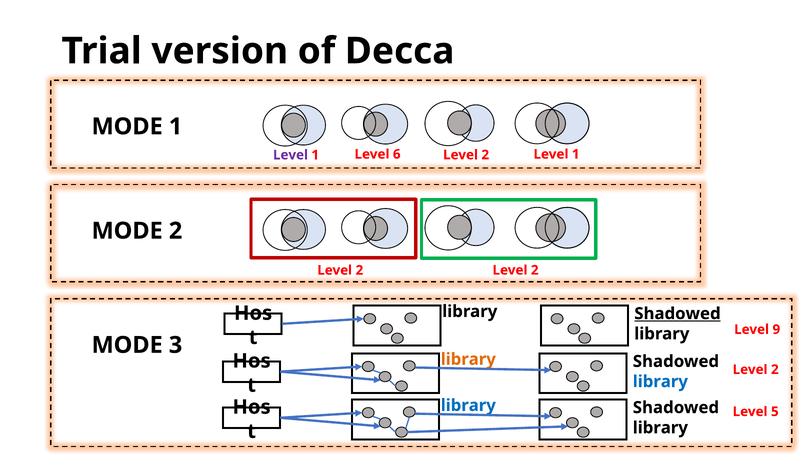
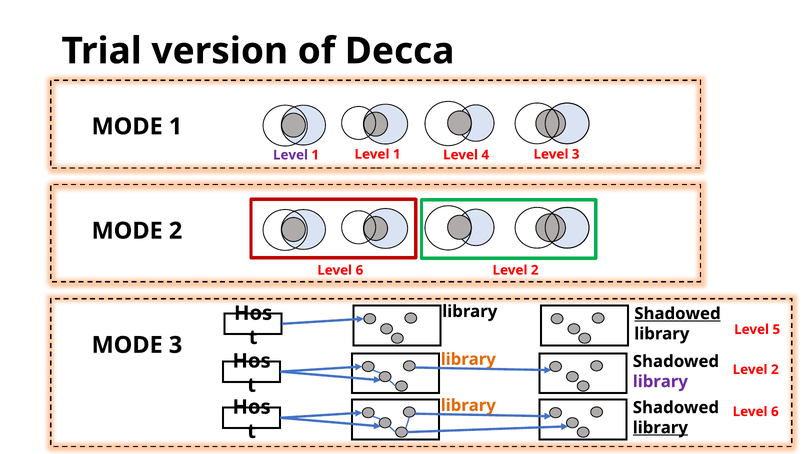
1 Level 6: 6 -> 1 (397, 154)
2: 2 -> 4 (485, 155)
1: 1 -> 3 (576, 154)
2: 2 -> 6 (359, 271)
9: 9 -> 5 (776, 330)
library colour: blue -> purple (660, 382)
library colour: blue -> orange (468, 406)
5: 5 -> 6 (775, 412)
library underline: none -> present (660, 428)
